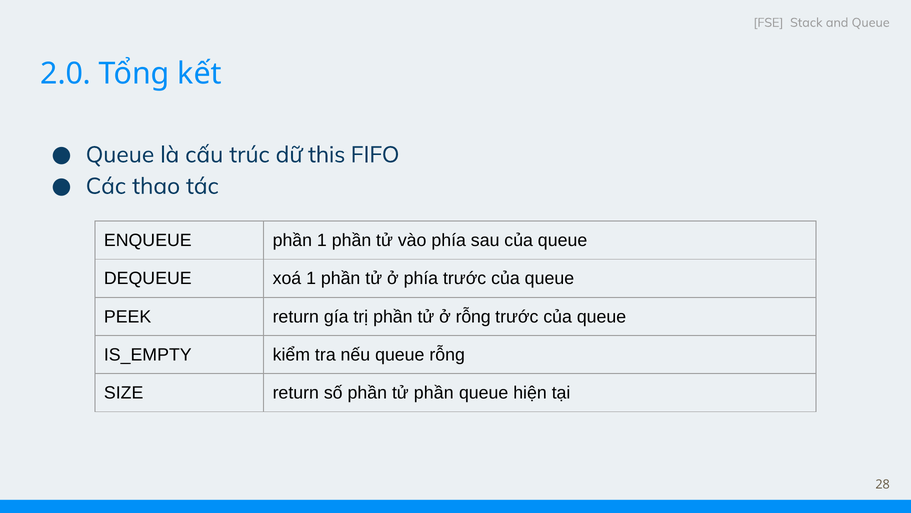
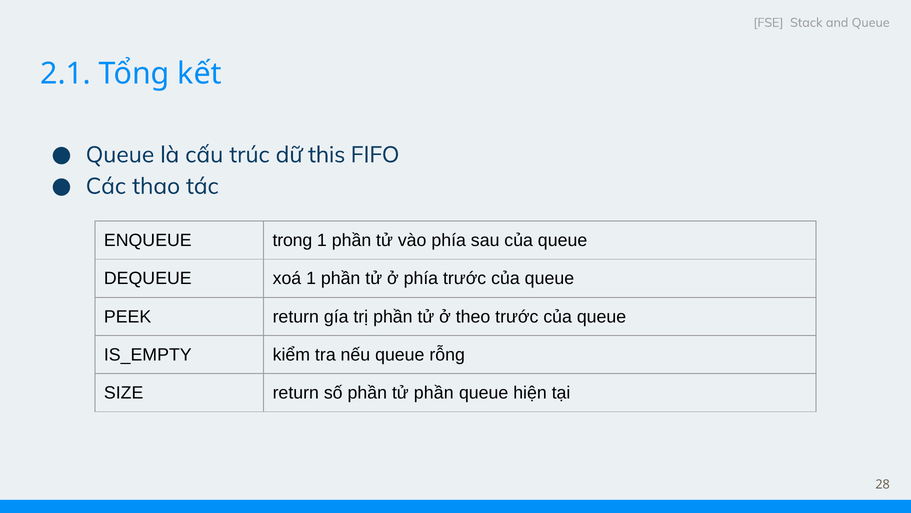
2.0: 2.0 -> 2.1 (66, 74)
ENQUEUE phần: phần -> trong (292, 240)
ở rỗng: rỗng -> theo (473, 316)
